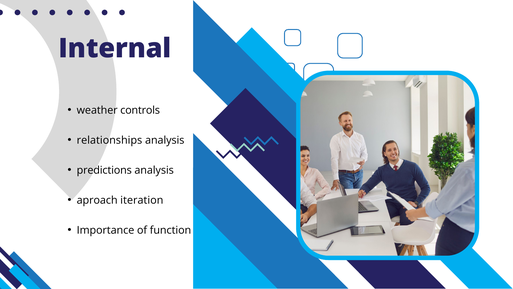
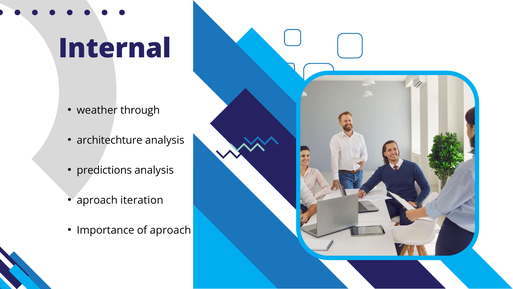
controls: controls -> through (140, 110)
relationships: relationships -> architechture (110, 140)
of function: function -> aproach (170, 230)
